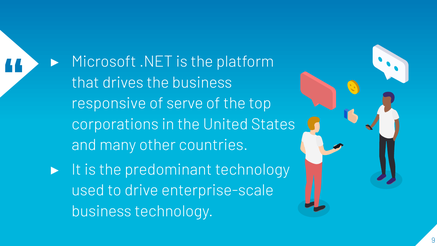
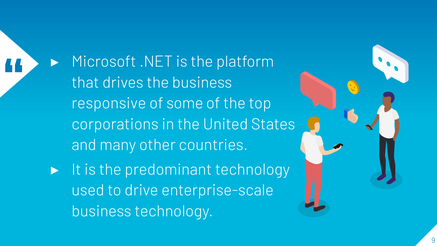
serve: serve -> some (185, 103)
